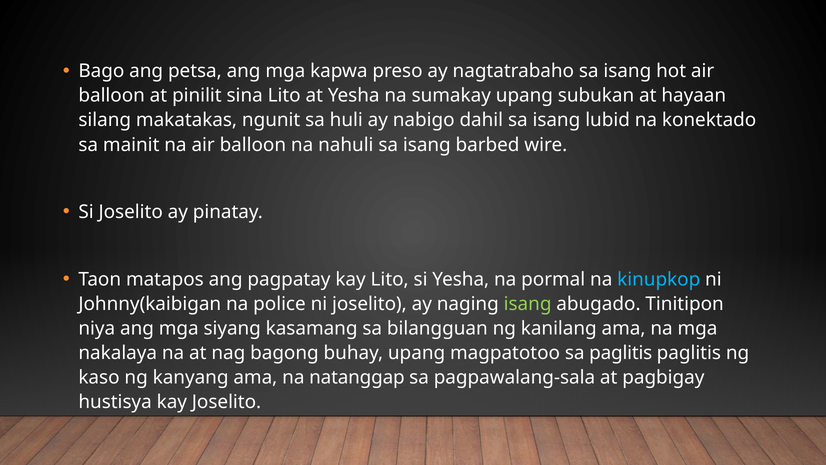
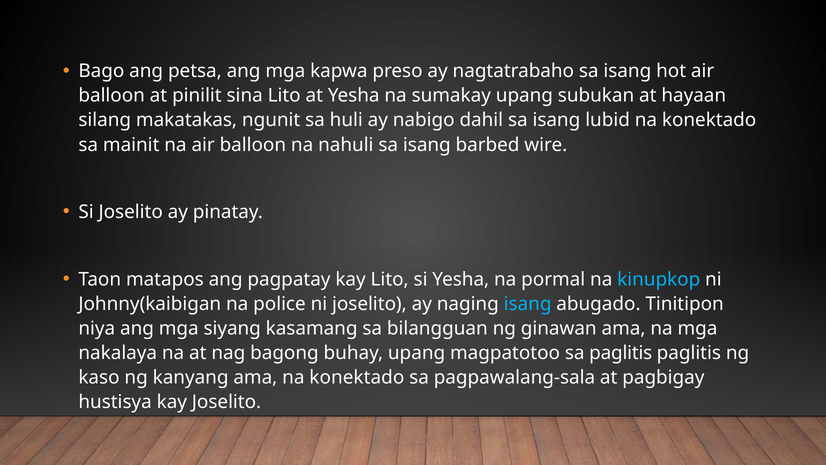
isang colour: light green -> light blue (528, 304)
kanilang: kanilang -> ginawan (559, 328)
ama na natanggap: natanggap -> konektado (357, 377)
